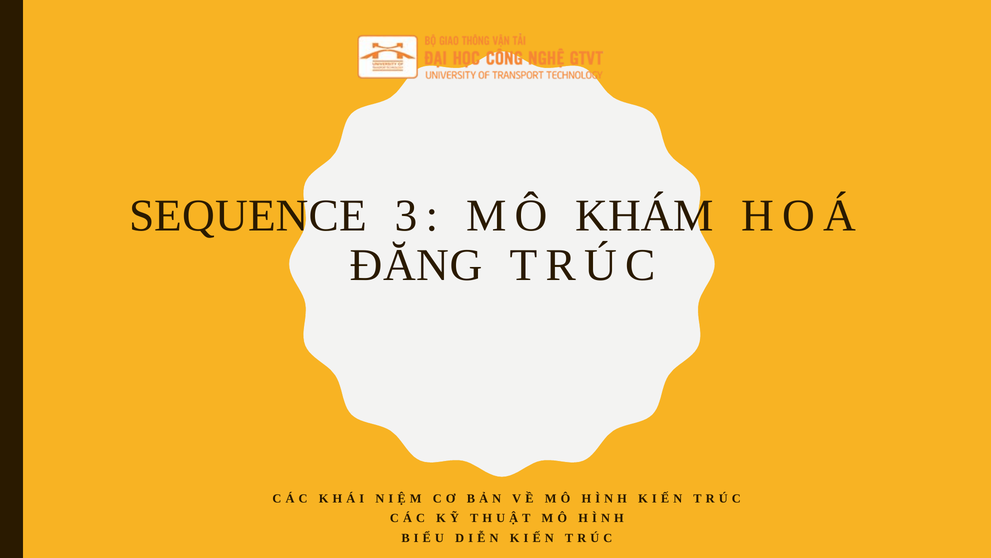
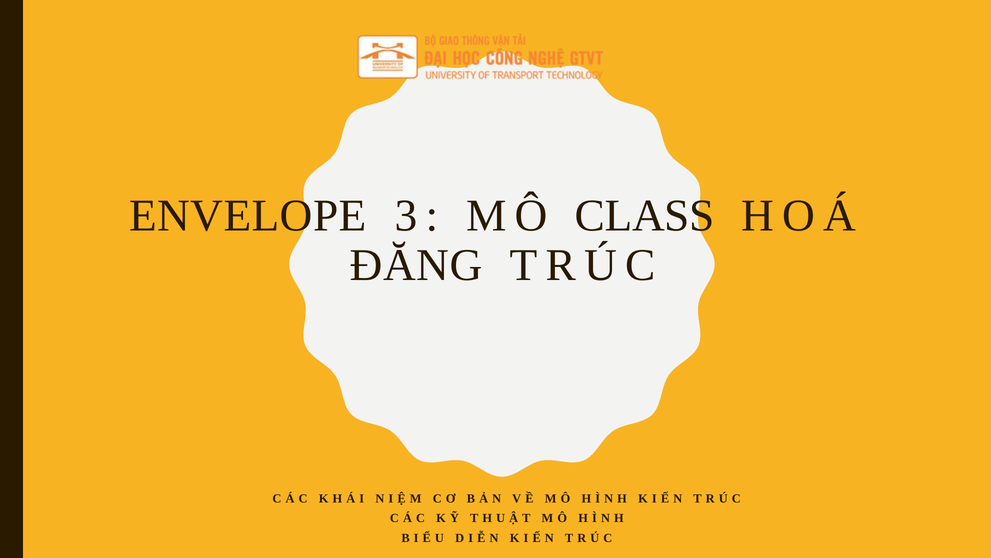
SEQUENCE: SEQUENCE -> ENVELOPE (248, 216)
KHÁM: KHÁM -> CLASS (645, 216)
